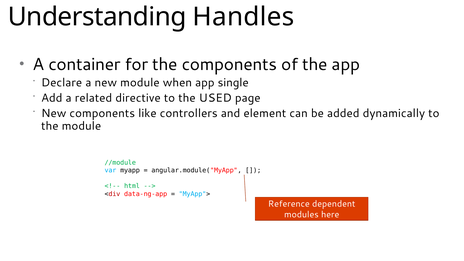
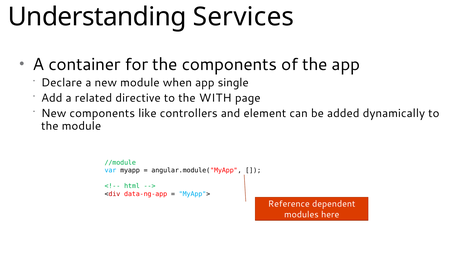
Handles: Handles -> Services (243, 17)
USED: USED -> WITH (215, 98)
